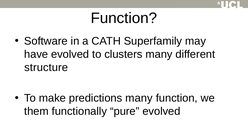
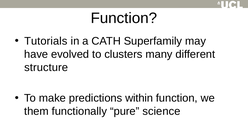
Software: Software -> Tutorials (46, 41)
predictions many: many -> within (139, 99)
pure evolved: evolved -> science (161, 112)
